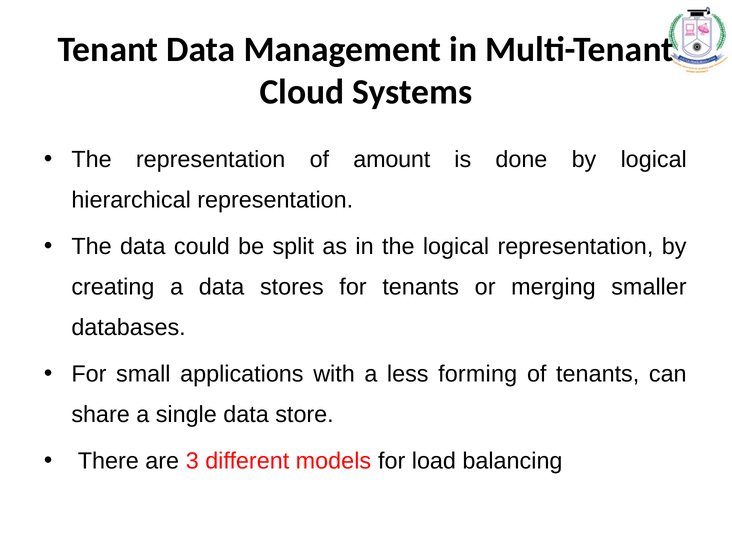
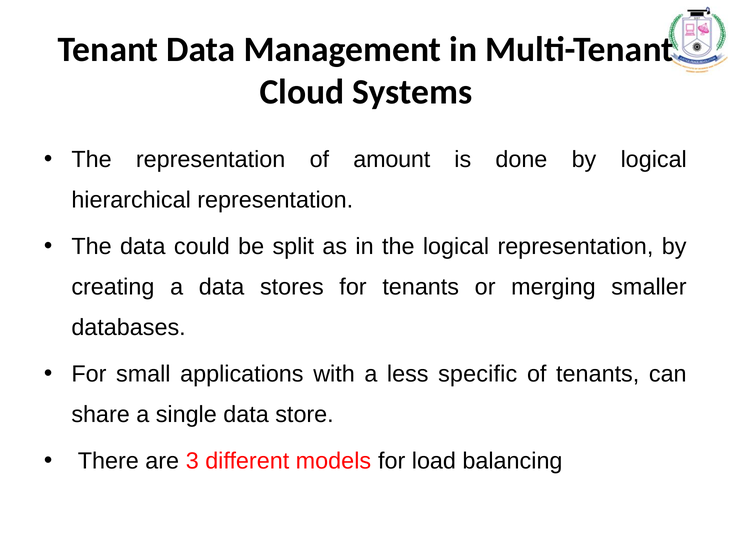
forming: forming -> specific (478, 374)
